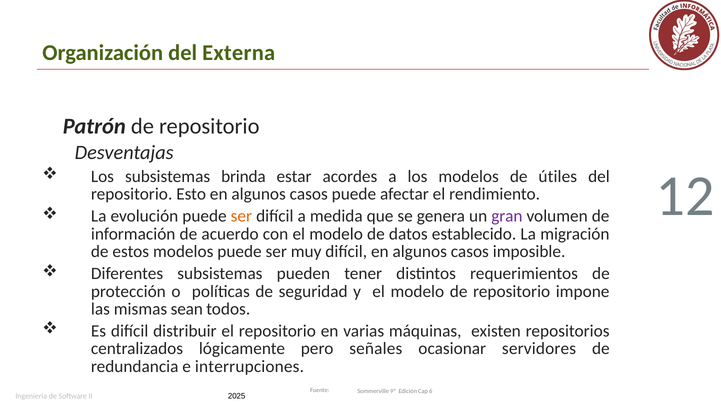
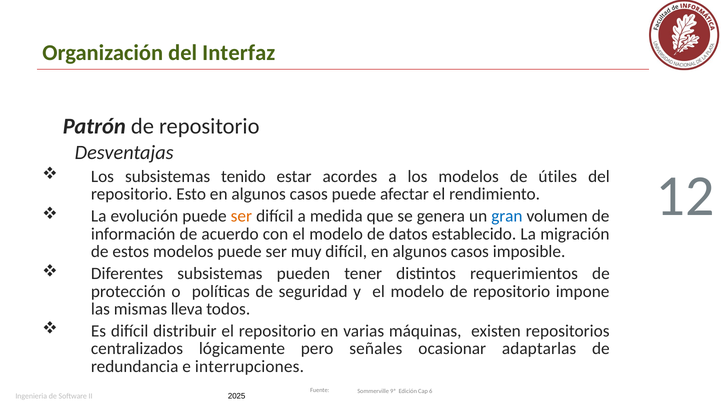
Externa: Externa -> Interfaz (239, 53)
brinda: brinda -> tenido (243, 176)
gran colour: purple -> blue (507, 216)
sean: sean -> lleva (187, 309)
servidores: servidores -> adaptarlas (539, 348)
